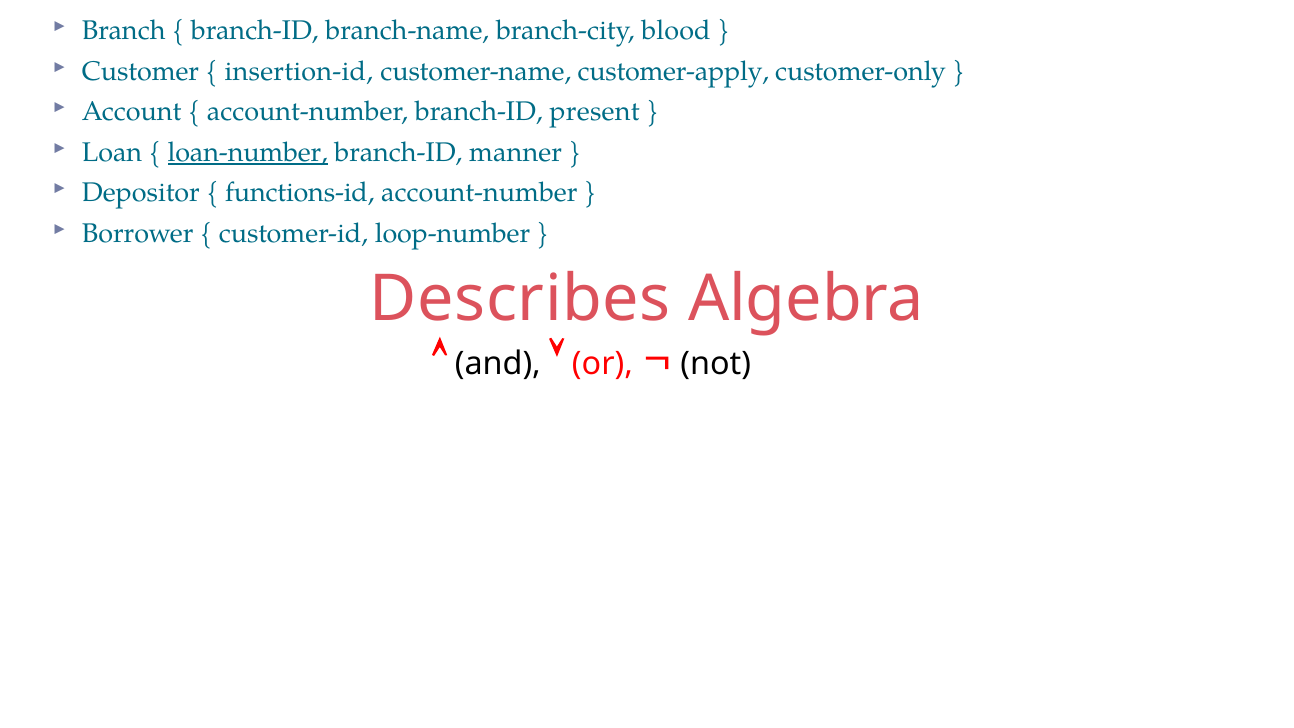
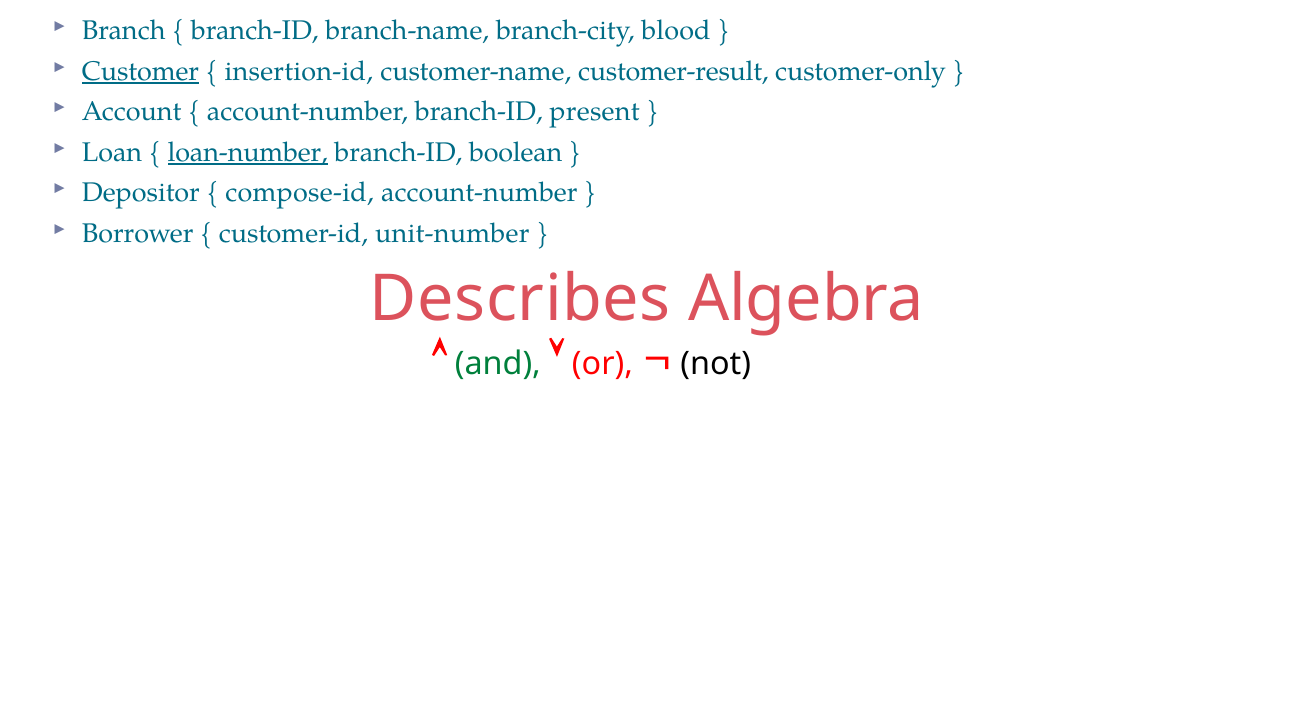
Customer underline: none -> present (140, 71)
customer-apply: customer-apply -> customer-result (673, 71)
manner: manner -> boolean (516, 152)
functions-id: functions-id -> compose-id (300, 193)
loop-number: loop-number -> unit-number (452, 233)
and colour: black -> green (498, 363)
